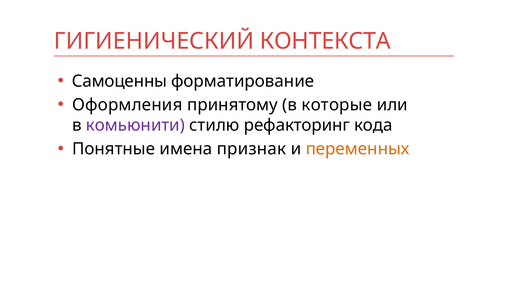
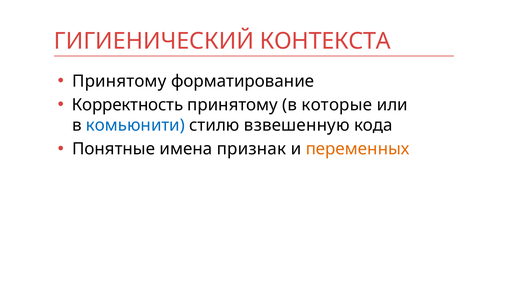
Самоценны: Самоценны -> Принятому (119, 81)
Оформления: Оформления -> Корректность (128, 105)
комьюнити colour: purple -> blue (135, 125)
рефакторинг: рефакторинг -> взвешенную (297, 125)
